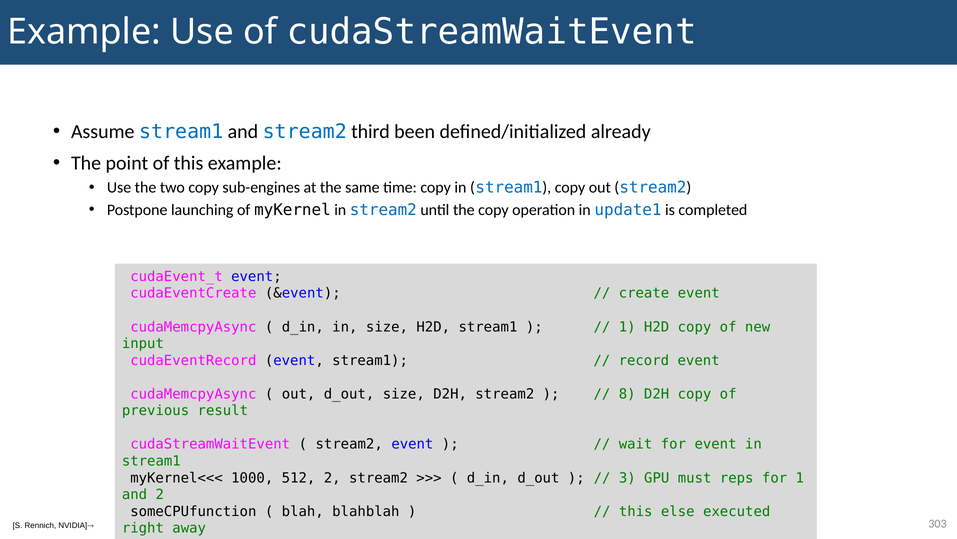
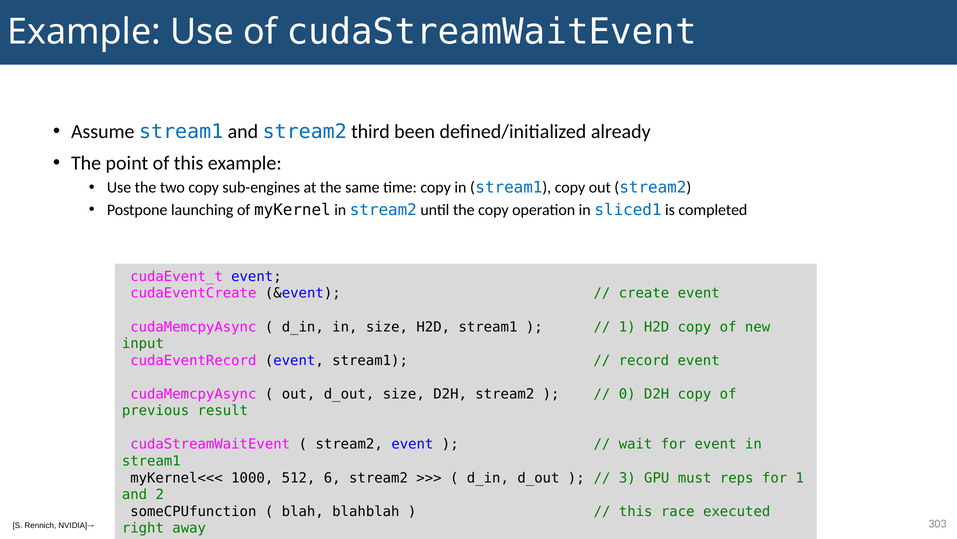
update1: update1 -> sliced1 (628, 210)
8: 8 -> 0 (627, 394)
512 2: 2 -> 6 (332, 477)
else: else -> race (678, 511)
